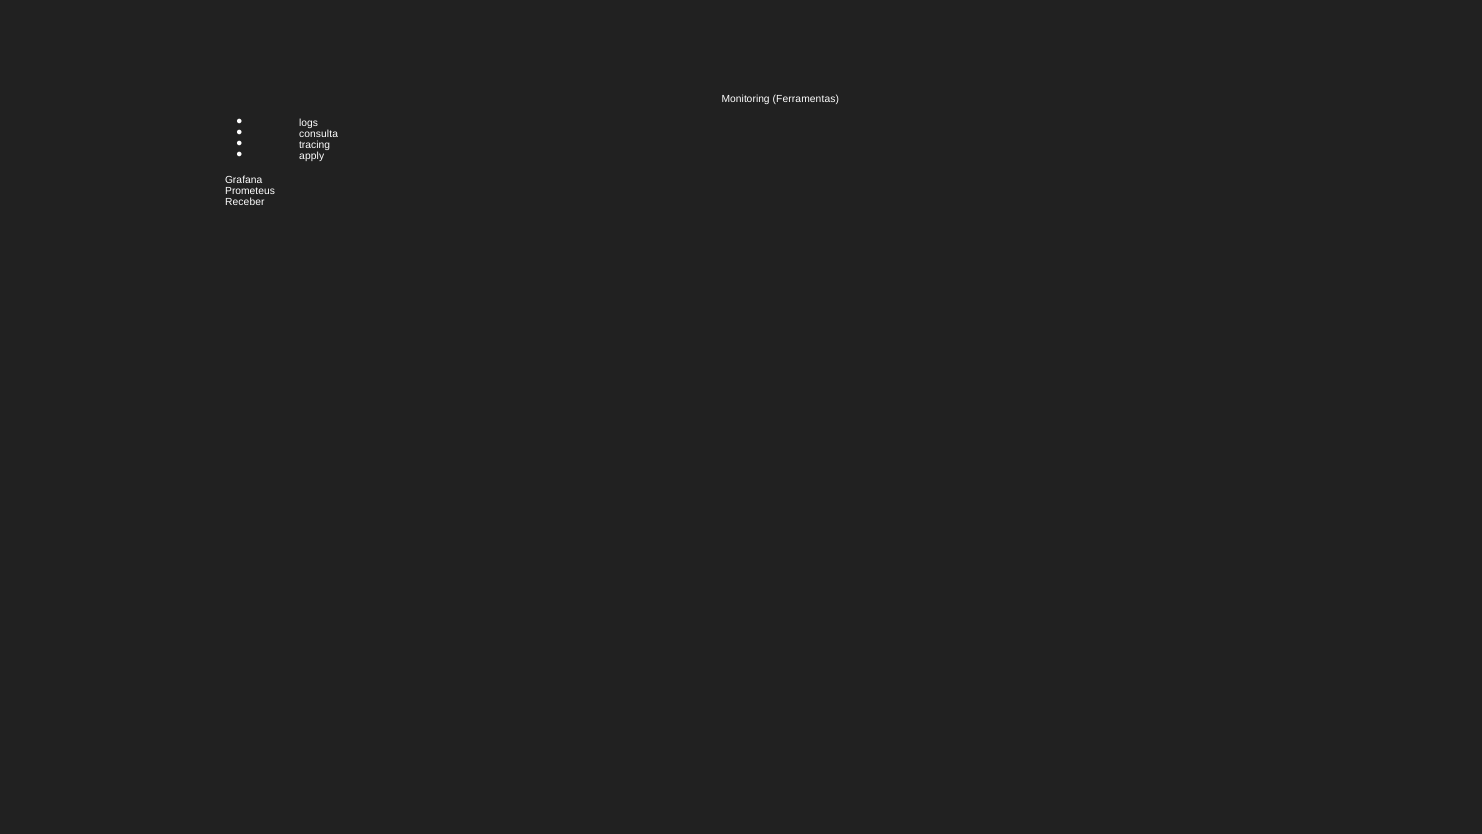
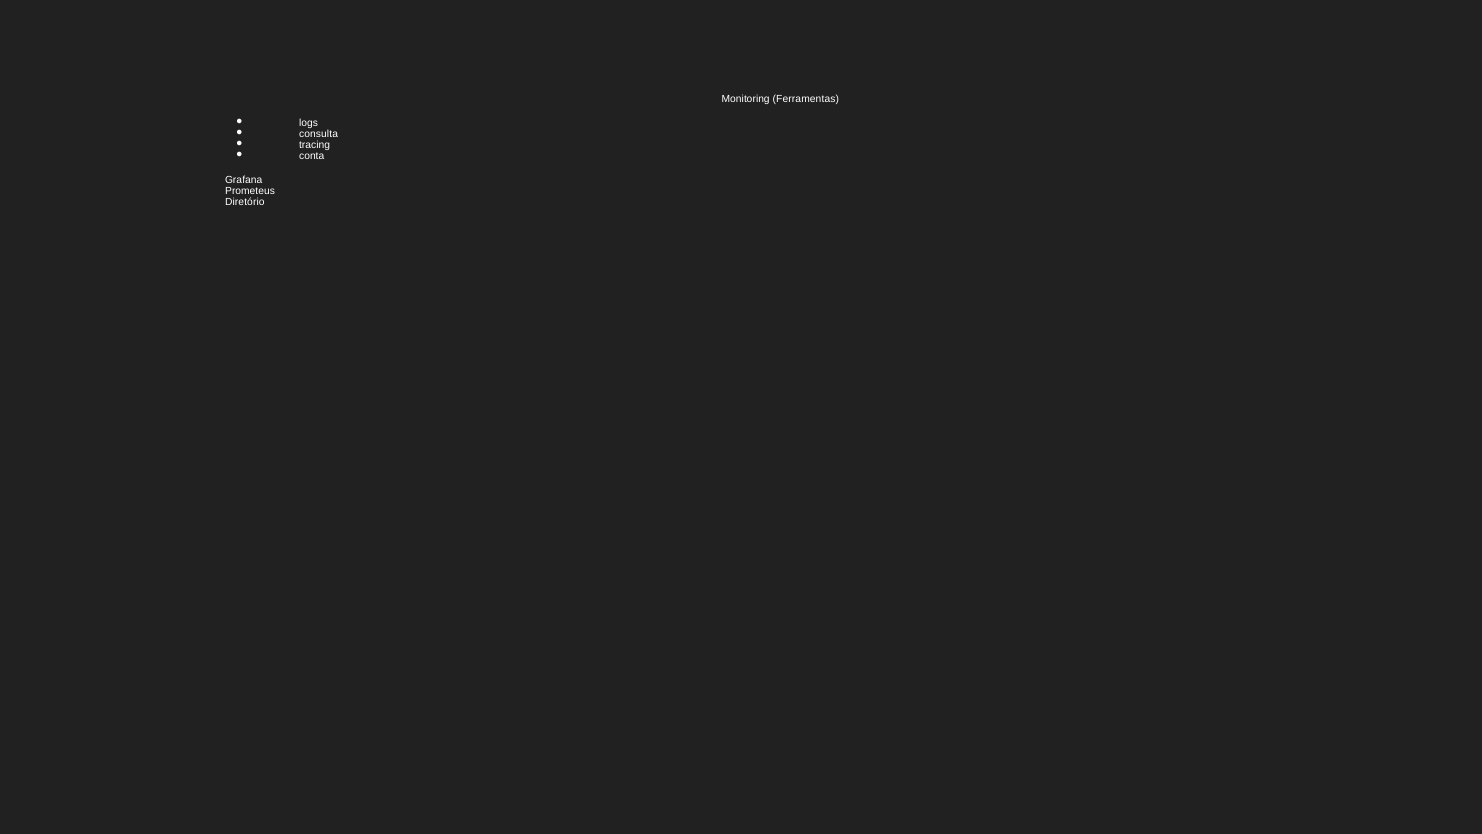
apply: apply -> conta (312, 156)
Receber: Receber -> Diretório (245, 202)
